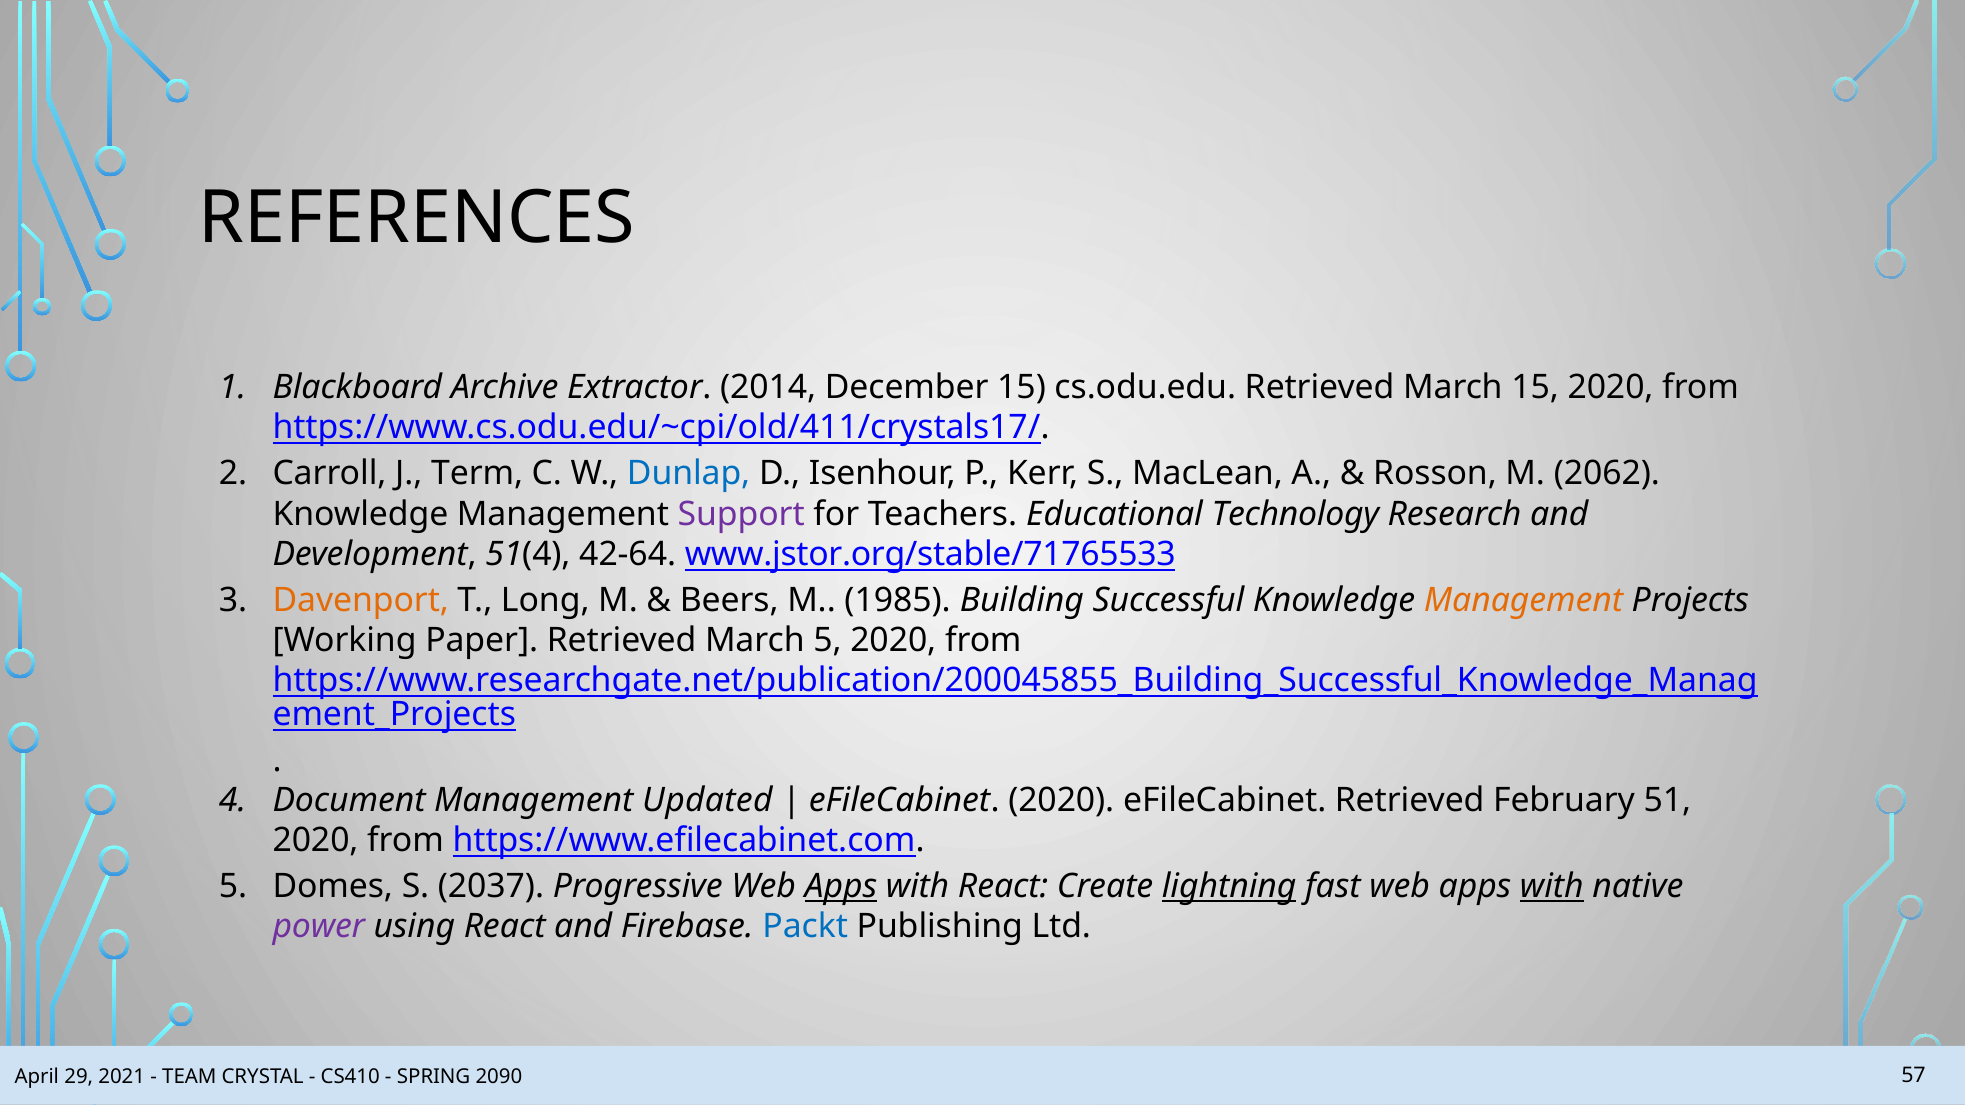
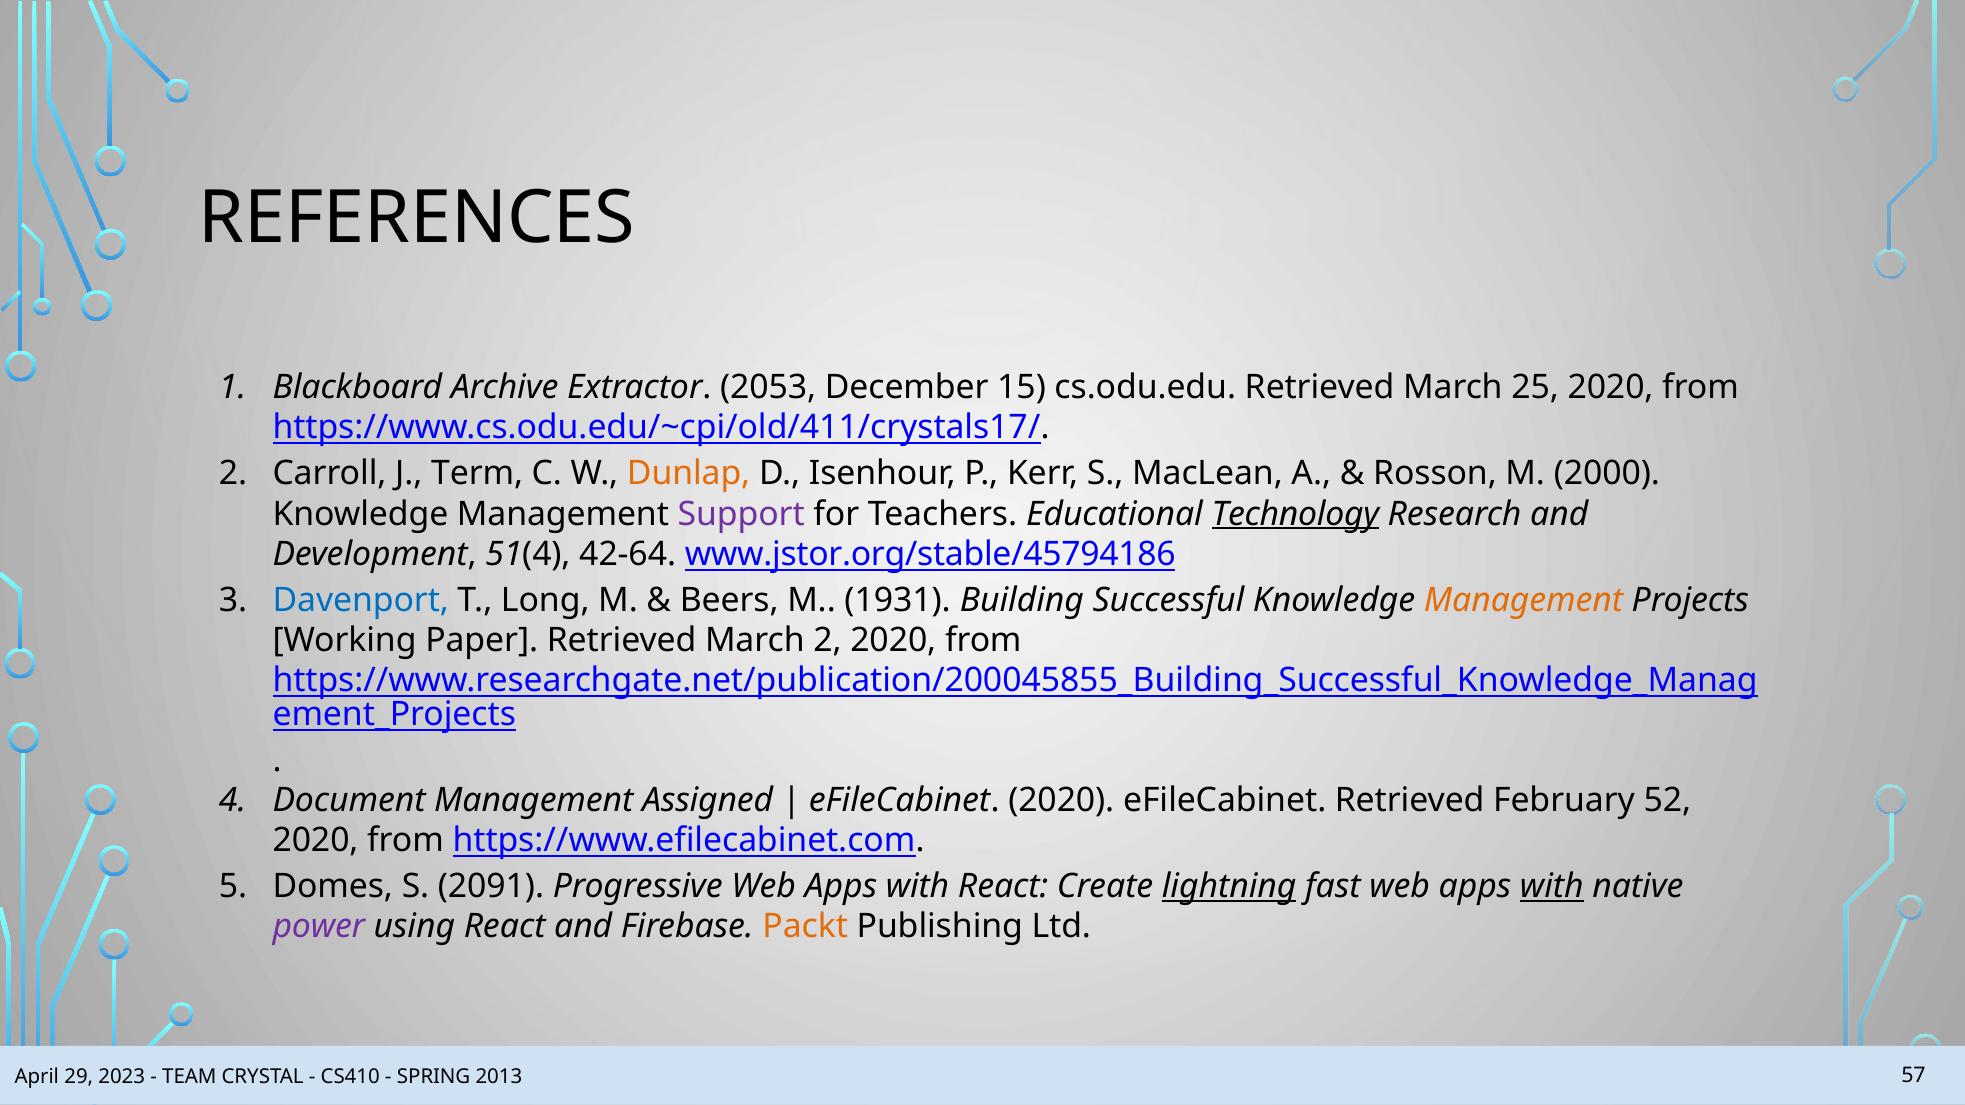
2014: 2014 -> 2053 (768, 388)
March 15: 15 -> 25 (1535, 388)
Dunlap colour: blue -> orange (689, 474)
2062: 2062 -> 2000 (1607, 474)
Technology underline: none -> present (1295, 514)
www.jstor.org/stable/71765533: www.jstor.org/stable/71765533 -> www.jstor.org/stable/45794186 (930, 554)
Davenport colour: orange -> blue (361, 600)
1985: 1985 -> 1931 (898, 600)
March 5: 5 -> 2 (827, 640)
Updated: Updated -> Assigned (708, 801)
51: 51 -> 52 (1667, 801)
2037: 2037 -> 2091 (491, 887)
Apps underline: present -> none (841, 887)
Packt colour: blue -> orange (805, 927)
2021: 2021 -> 2023 (122, 1077)
2090: 2090 -> 2013 (499, 1077)
